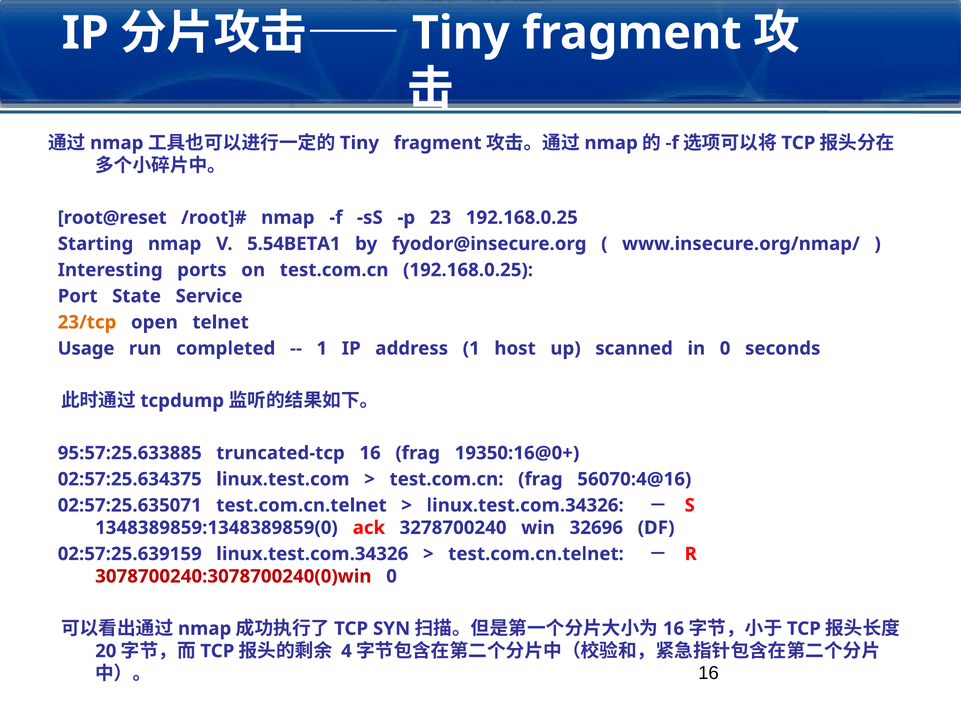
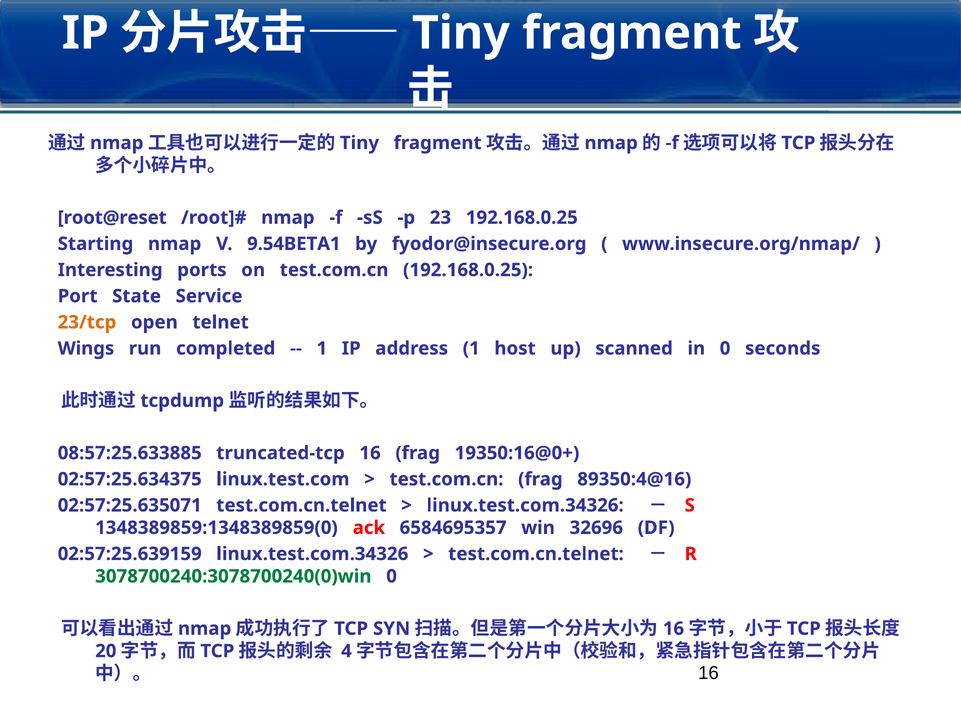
5.54BETA1: 5.54BETA1 -> 9.54BETA1 (294, 244)
Usage: Usage -> Wings (86, 349)
95:57:25.633885: 95:57:25.633885 -> 08:57:25.633885 (130, 454)
56070:4@16: 56070:4@16 -> 89350:4@16 (634, 480)
3278700240: 3278700240 -> 6584695357 (453, 528)
3078700240:3078700240(0)win colour: red -> green (233, 577)
